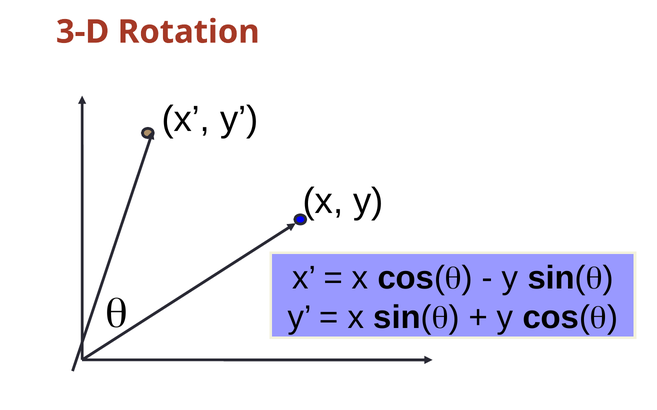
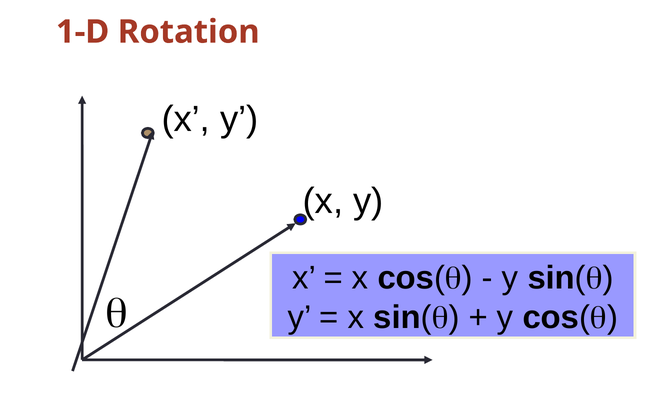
3-D: 3-D -> 1-D (83, 32)
